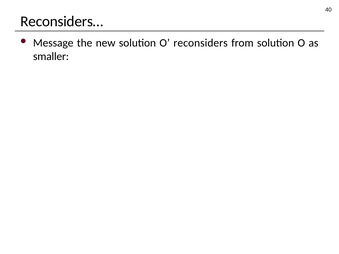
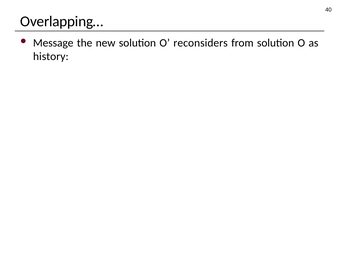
Reconsiders…: Reconsiders… -> Overlapping… (62, 21)
smaller: smaller -> history (51, 56)
